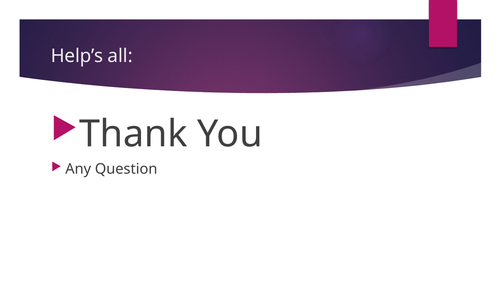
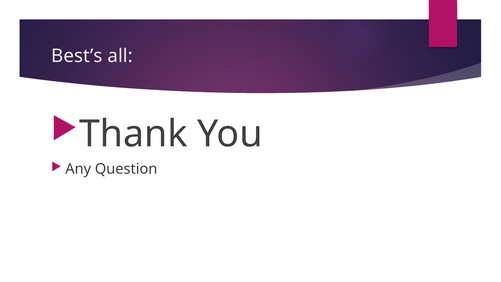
Help’s: Help’s -> Best’s (77, 56)
